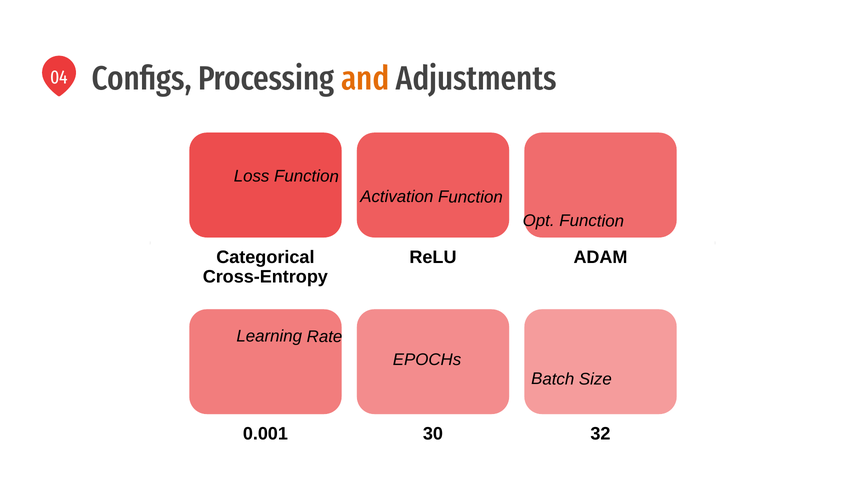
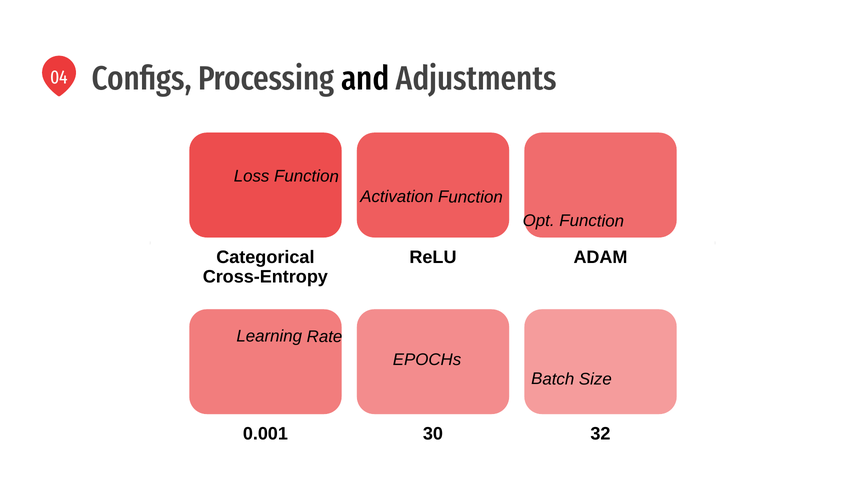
and colour: orange -> black (365, 79)
